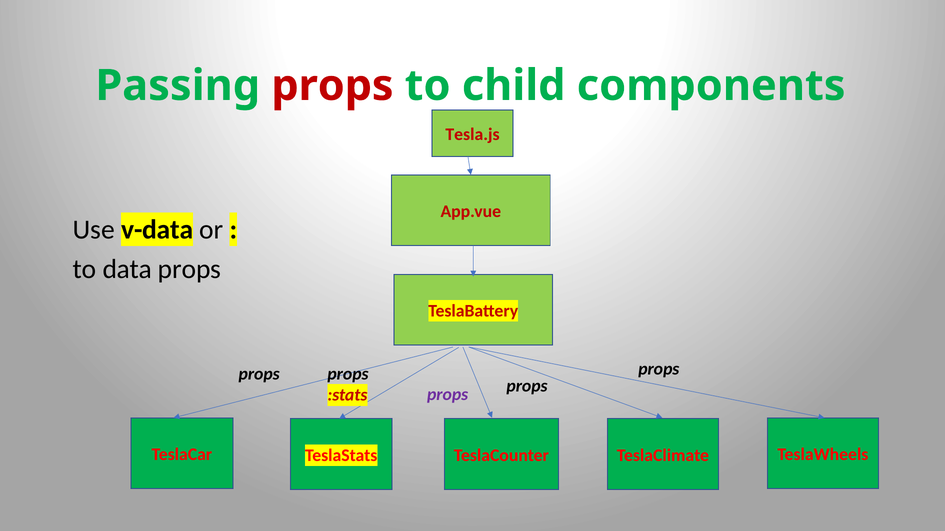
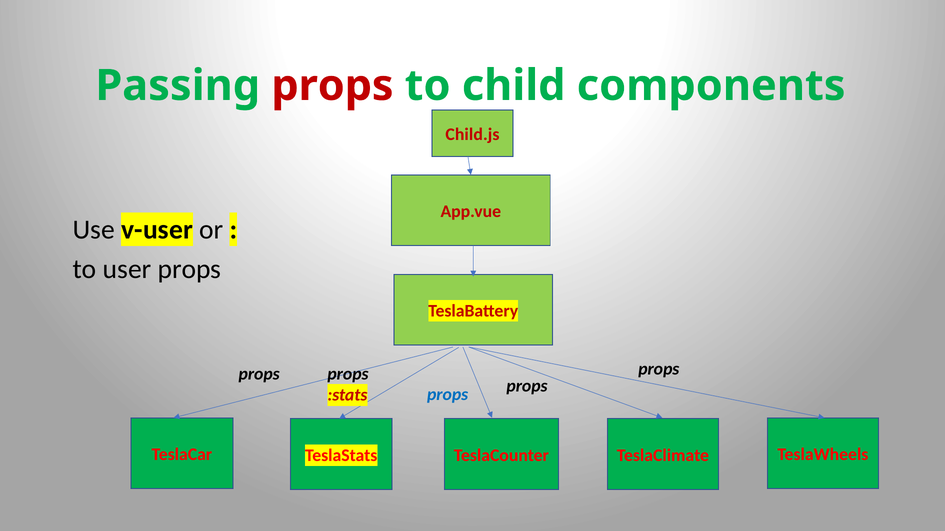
Tesla.js: Tesla.js -> Child.js (472, 134)
v-data: v-data -> v-user (157, 230)
data: data -> user (127, 270)
props colour: purple -> blue (448, 395)
